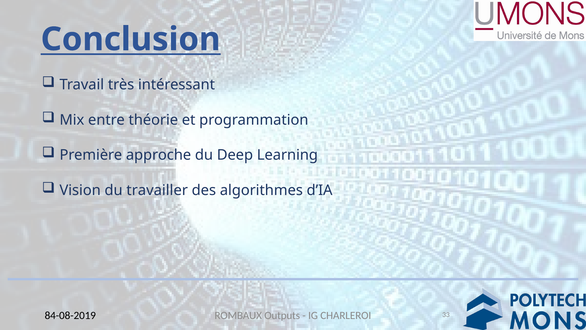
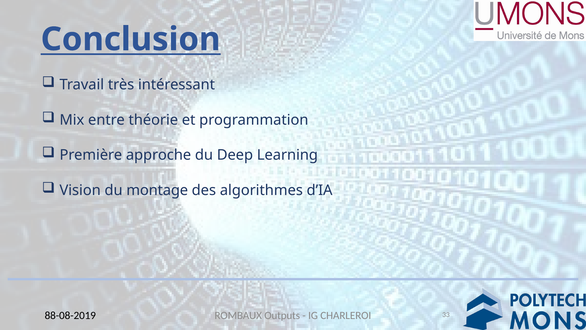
travailler: travailler -> montage (157, 190)
84-08-2019: 84-08-2019 -> 88-08-2019 (70, 315)
